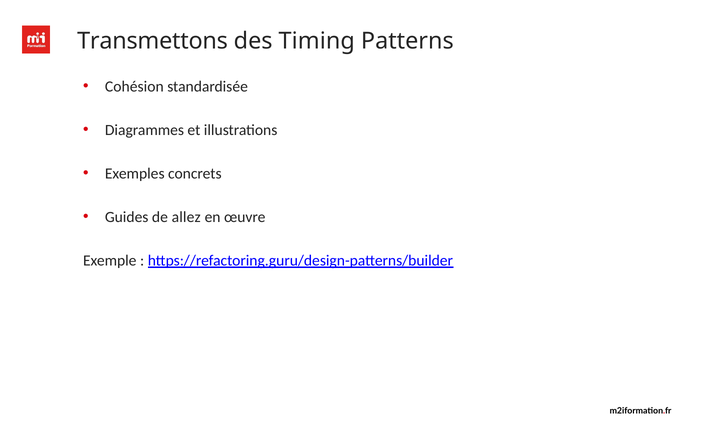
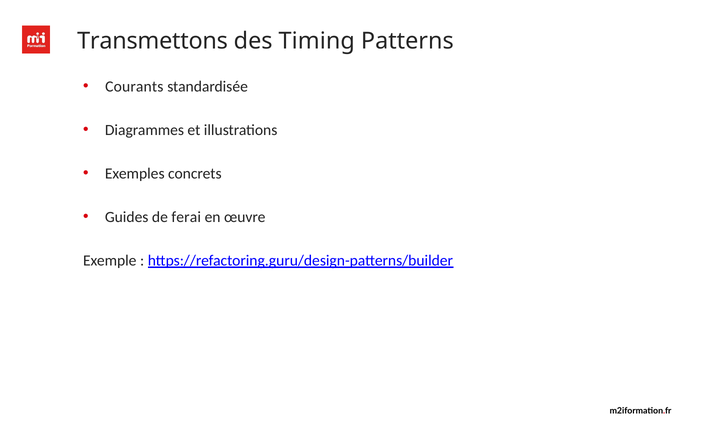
Cohésion: Cohésion -> Courants (134, 87)
allez: allez -> ferai (186, 217)
